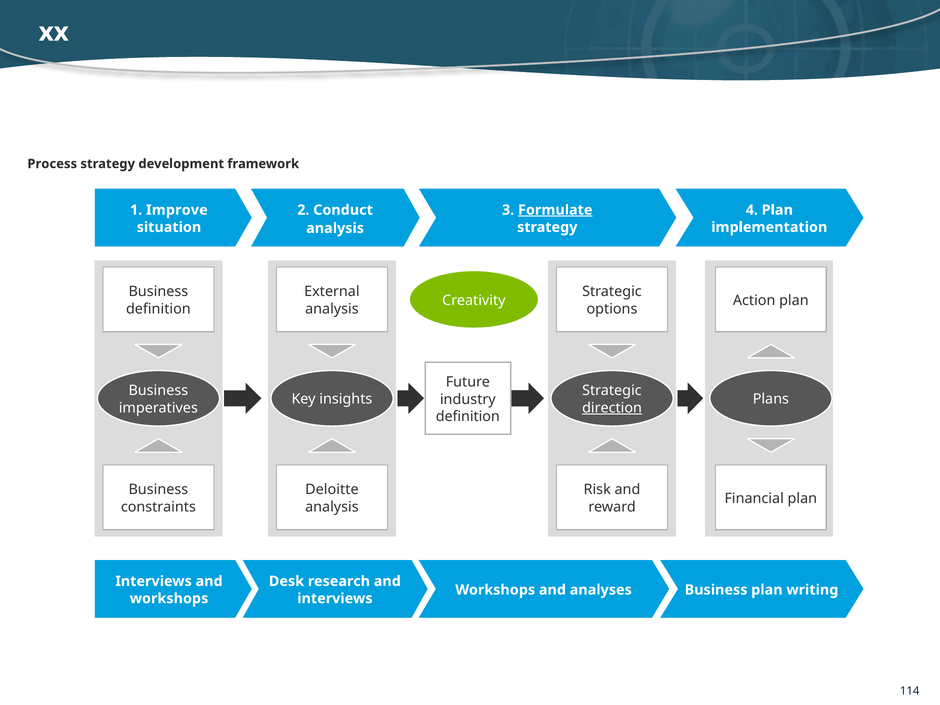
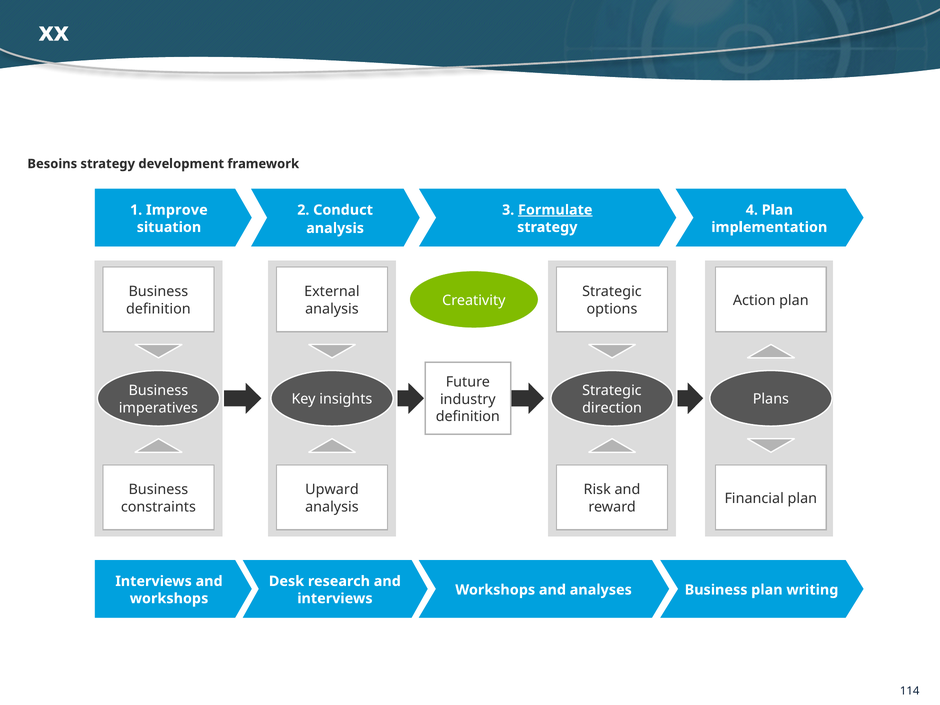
Process: Process -> Besoins (52, 164)
direction underline: present -> none (612, 408)
Deloitte: Deloitte -> Upward (332, 490)
